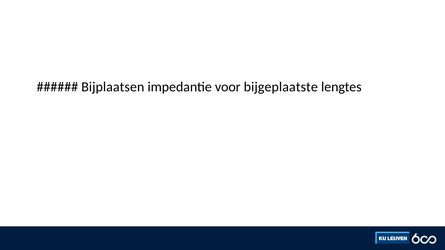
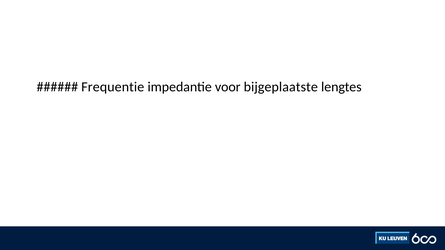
Bijplaatsen: Bijplaatsen -> Frequentie (113, 87)
